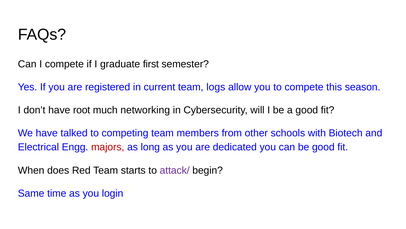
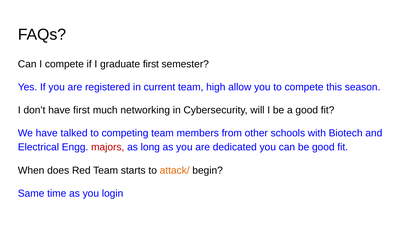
logs: logs -> high (216, 87)
have root: root -> first (82, 110)
attack/ colour: purple -> orange (175, 170)
